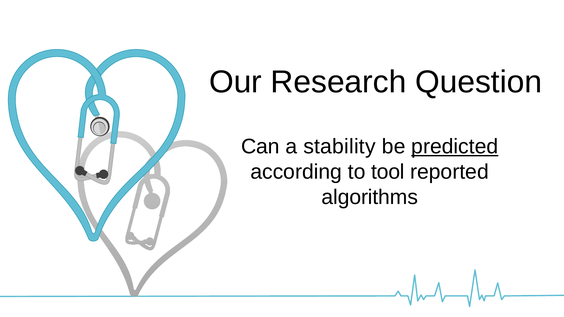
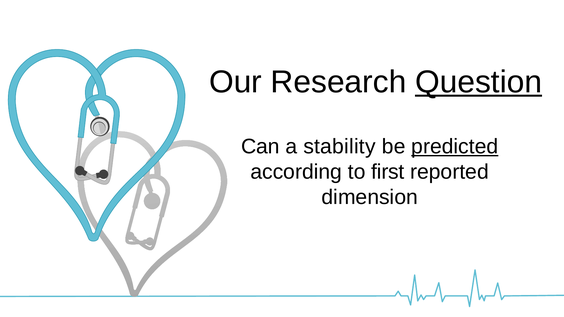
Question underline: none -> present (479, 82)
tool: tool -> first (388, 172)
algorithms: algorithms -> dimension (370, 197)
